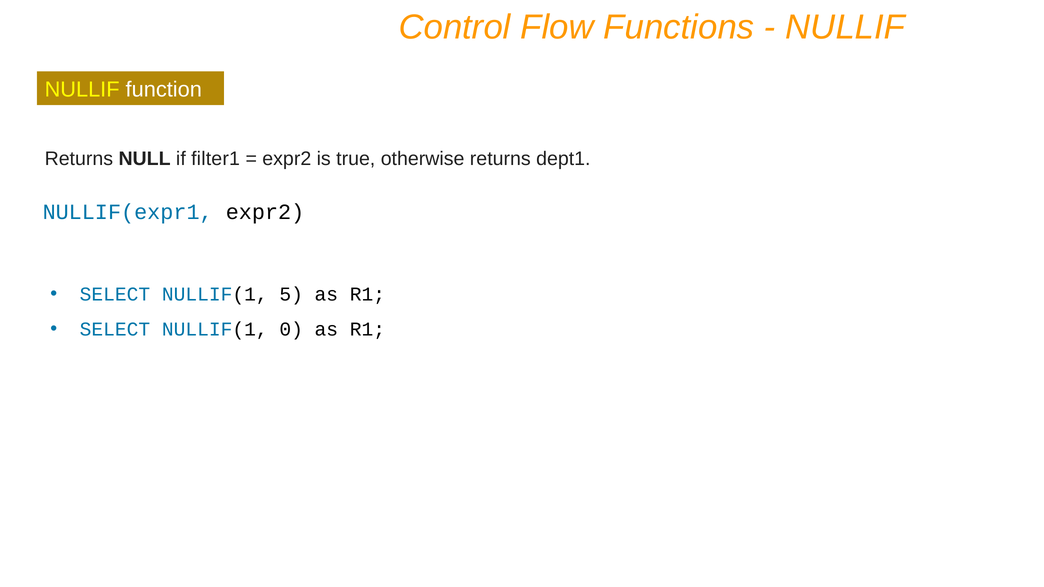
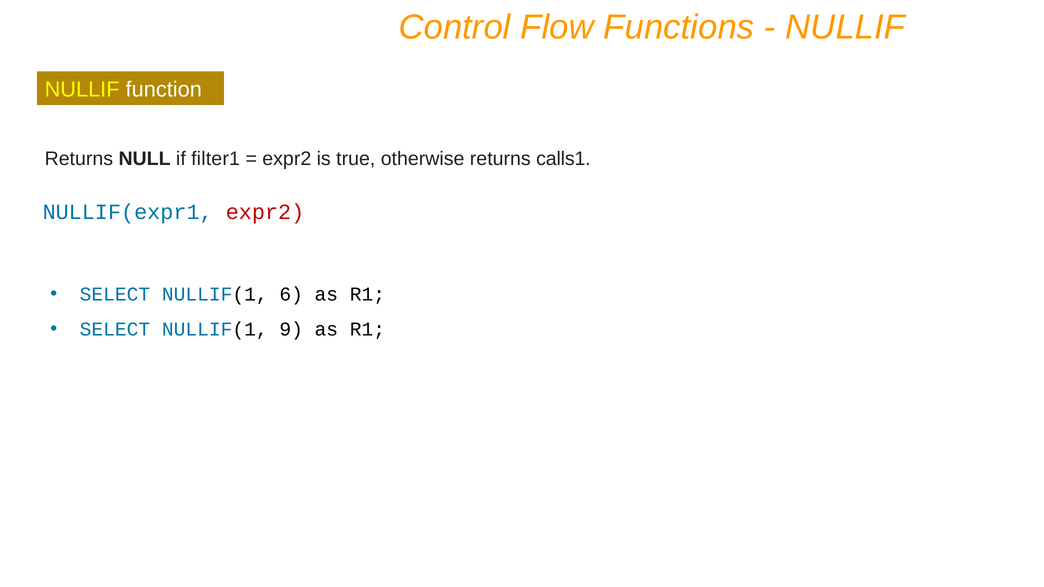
dept1: dept1 -> calls1 (563, 159)
expr2 colour: black -> red (265, 212)
5: 5 -> 6 (291, 294)
0: 0 -> 9 (291, 330)
